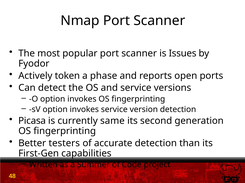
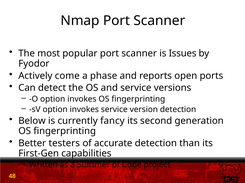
token: token -> come (67, 76)
Picasa: Picasa -> Below (32, 121)
same: same -> fancy (112, 121)
